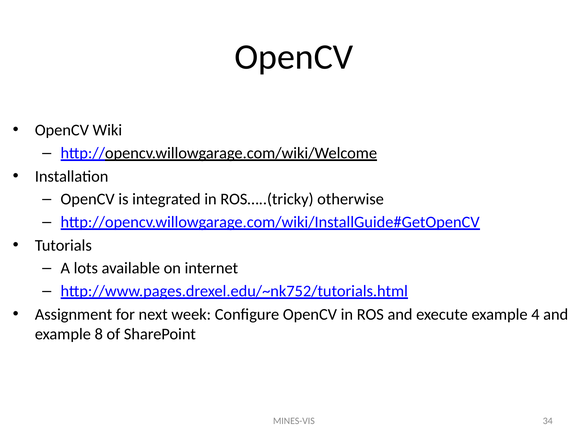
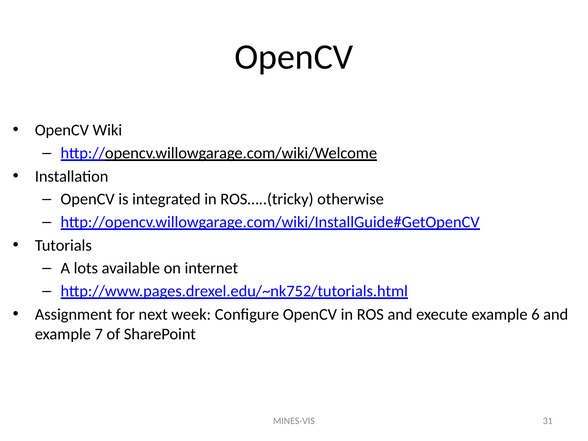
4: 4 -> 6 (535, 314)
8: 8 -> 7 (99, 334)
34: 34 -> 31 (548, 421)
